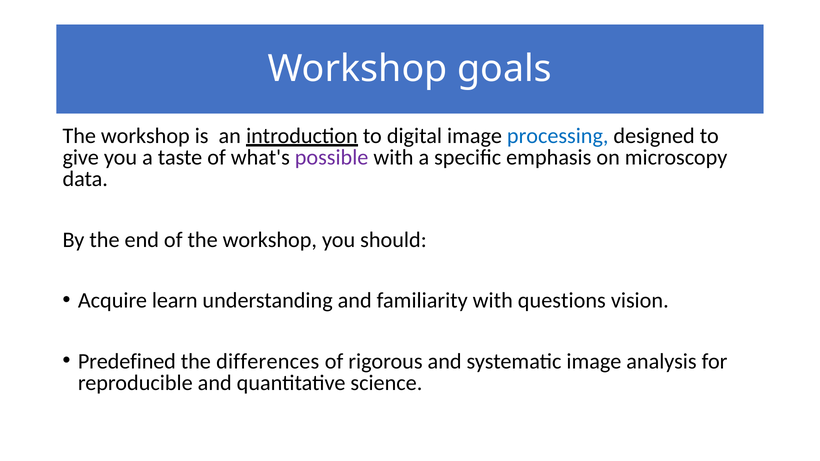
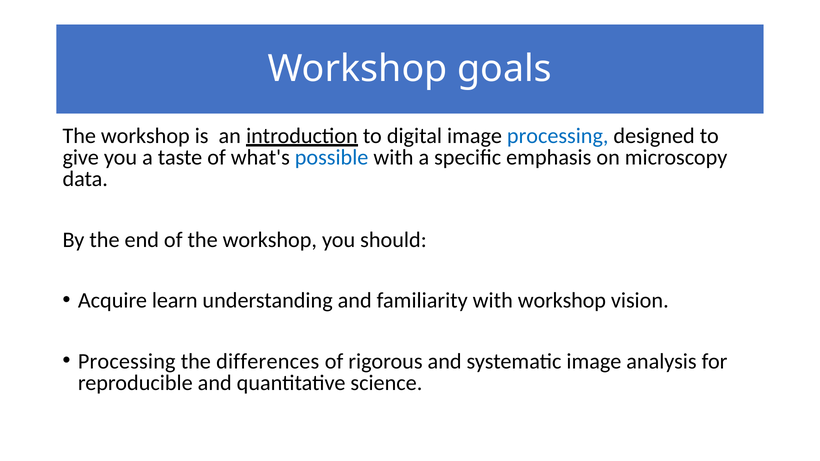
possible colour: purple -> blue (332, 157)
with questions: questions -> workshop (562, 301)
Predefined: Predefined -> Processing (127, 362)
